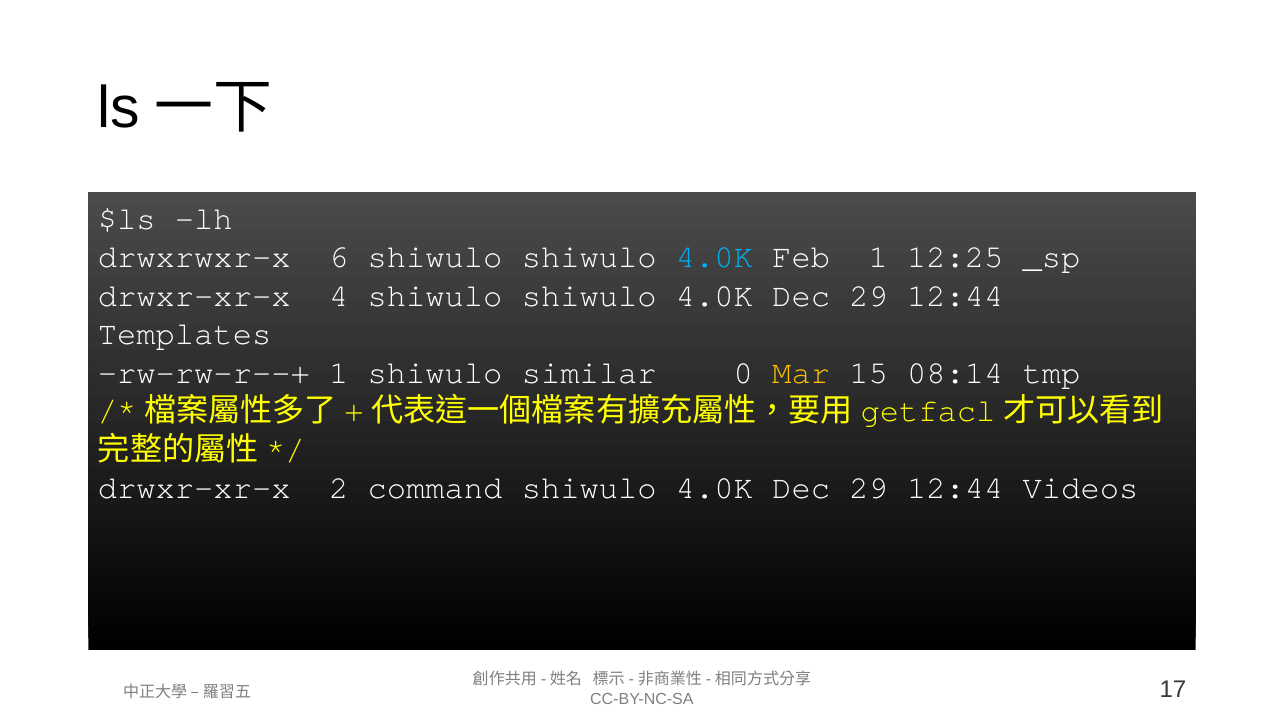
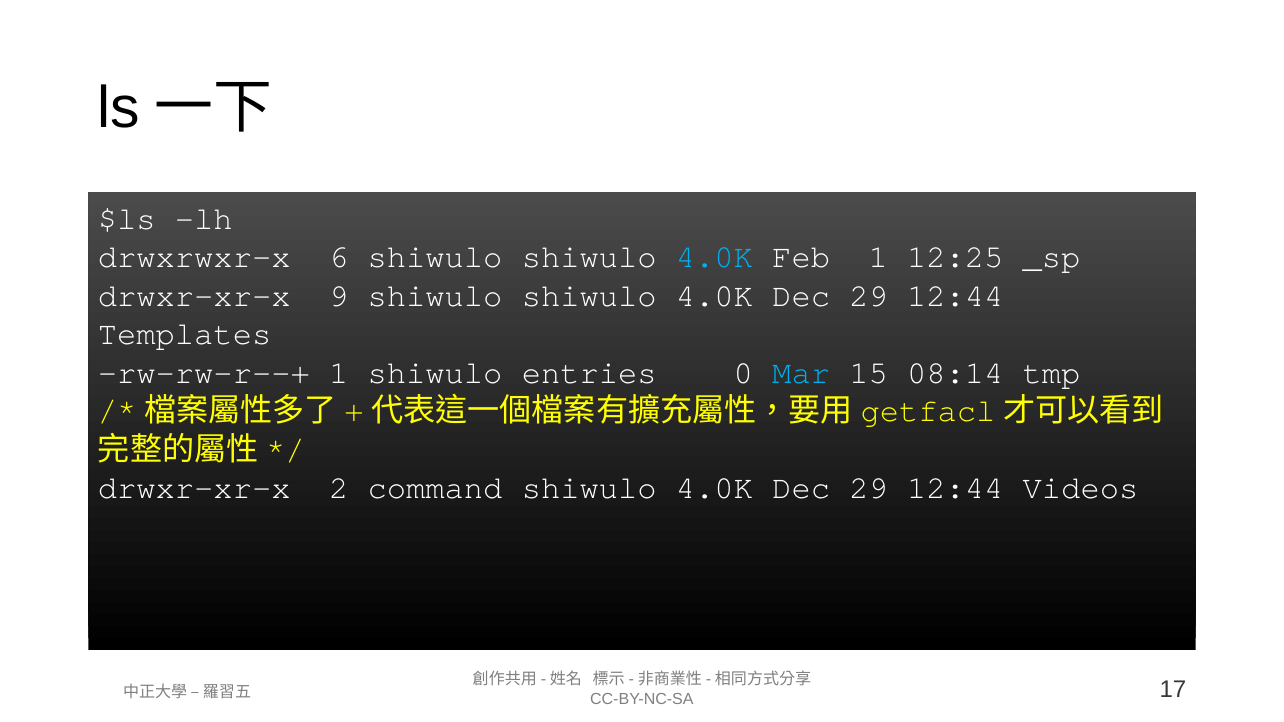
4: 4 -> 9 (339, 296)
similar: similar -> entries (589, 373)
Mar colour: yellow -> light blue (801, 373)
